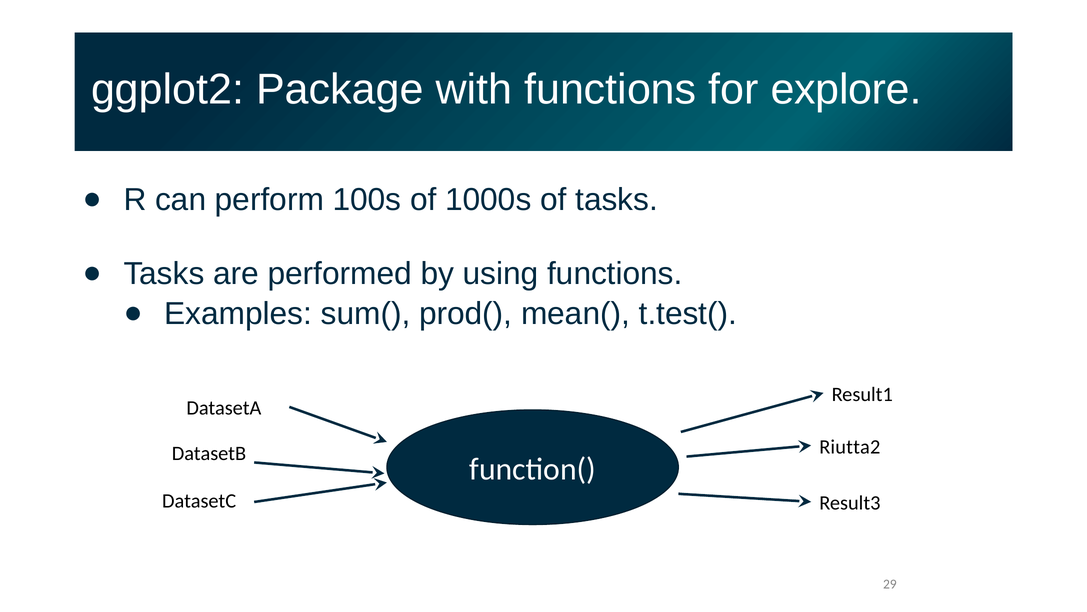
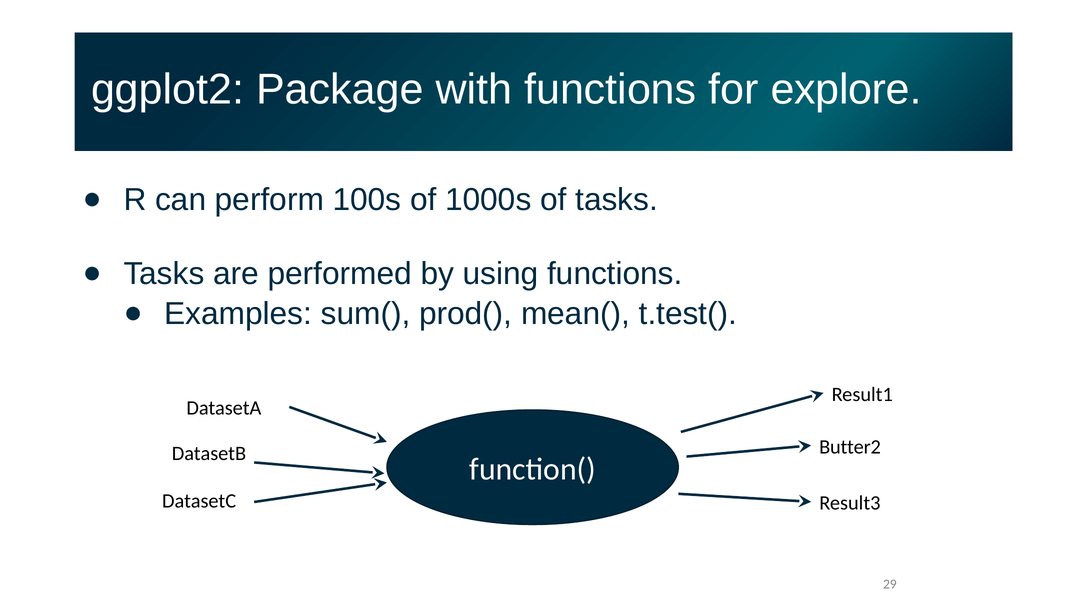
Riutta2: Riutta2 -> Butter2 (850, 446)
